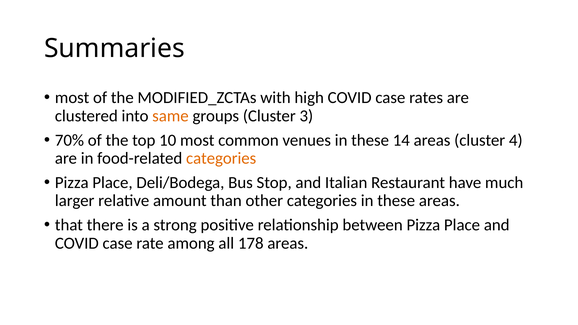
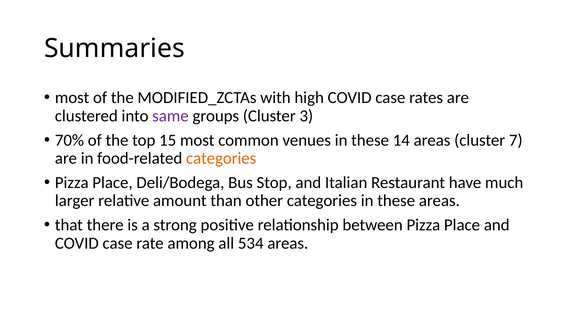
same colour: orange -> purple (170, 116)
10: 10 -> 15 (168, 140)
4: 4 -> 7 (516, 140)
178: 178 -> 534 (251, 243)
